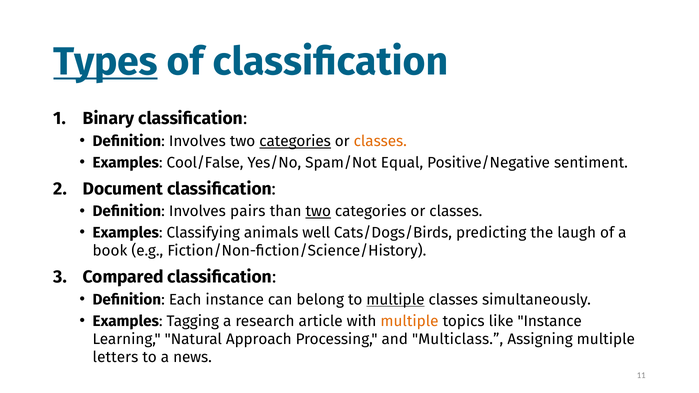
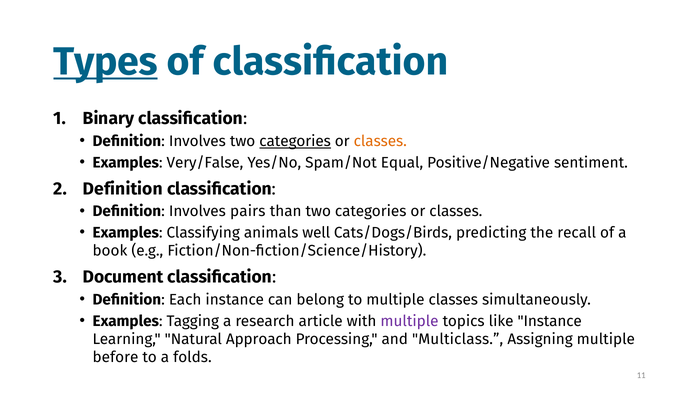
Cool/False: Cool/False -> Very/False (205, 163)
Document: Document -> Definition (123, 189)
two underline: present -> none (318, 211)
laugh: laugh -> recall (577, 233)
Compared: Compared -> Document (123, 277)
multiple underline: present -> none (395, 300)
multiple colour: orange -> purple (410, 321)
letters: letters -> before (116, 358)
news: news -> folds (192, 358)
